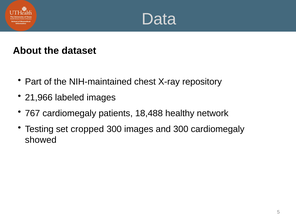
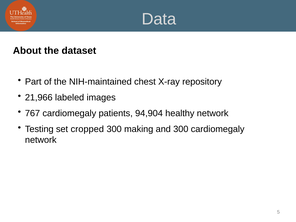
18,488: 18,488 -> 94,904 (149, 113)
300 images: images -> making (139, 129)
showed: showed -> network (41, 140)
